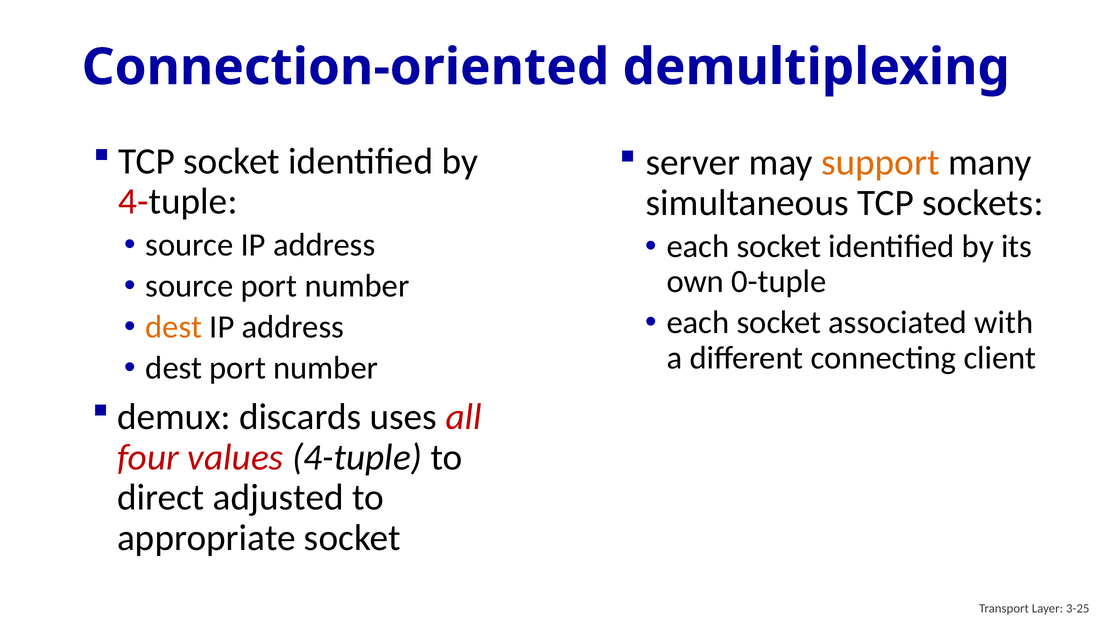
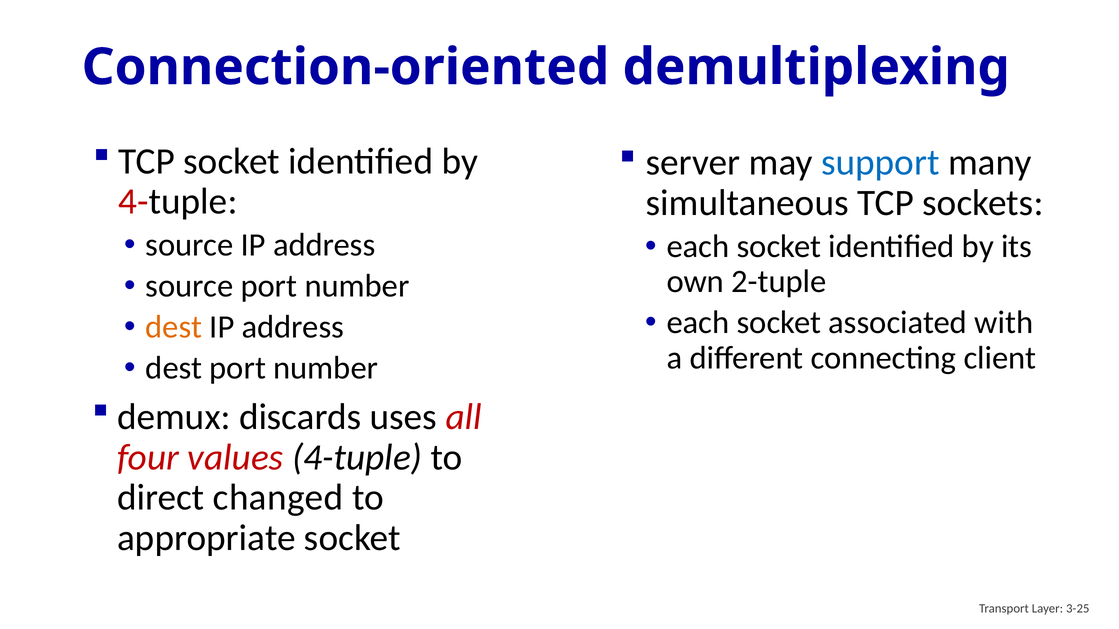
support colour: orange -> blue (880, 163)
0-tuple: 0-tuple -> 2-tuple (779, 282)
adjusted: adjusted -> changed (278, 498)
